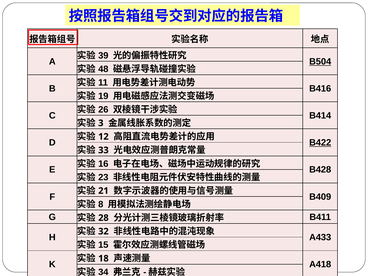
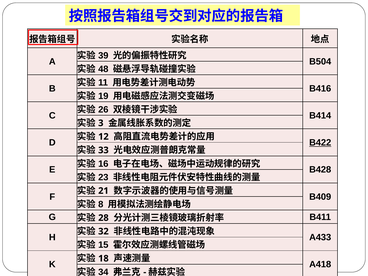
B504 underline: present -> none (320, 61)
